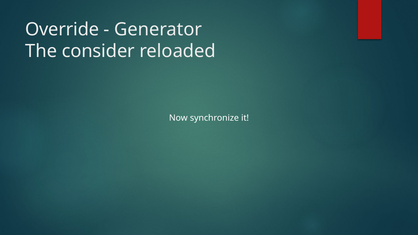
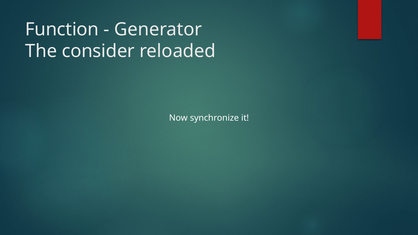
Override: Override -> Function (62, 29)
